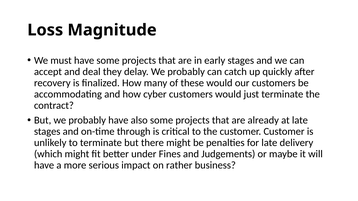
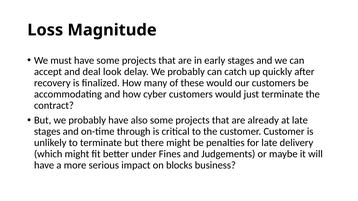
they: they -> look (112, 72)
rather: rather -> blocks (179, 166)
